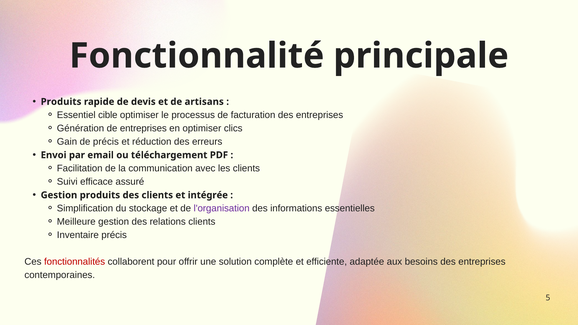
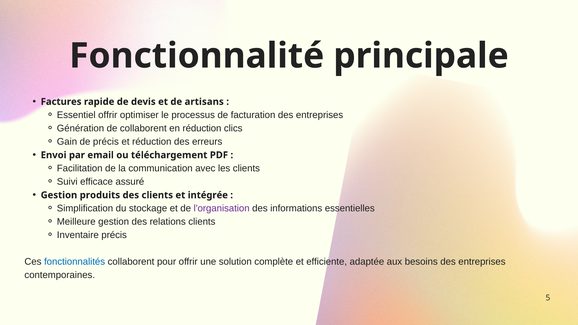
Produits: Produits -> Factures (61, 102)
Essentiel cible: cible -> offrir (108, 115)
de entreprises: entreprises -> collaborent (143, 128)
en optimiser: optimiser -> réduction (202, 128)
fonctionnalités colour: red -> blue (75, 262)
